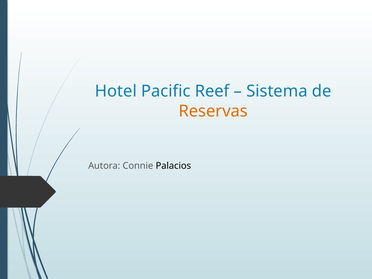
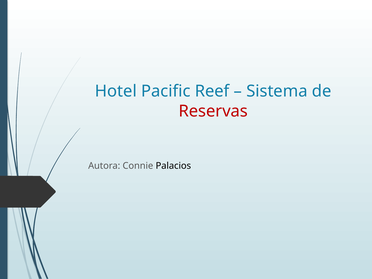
Reservas colour: orange -> red (213, 111)
